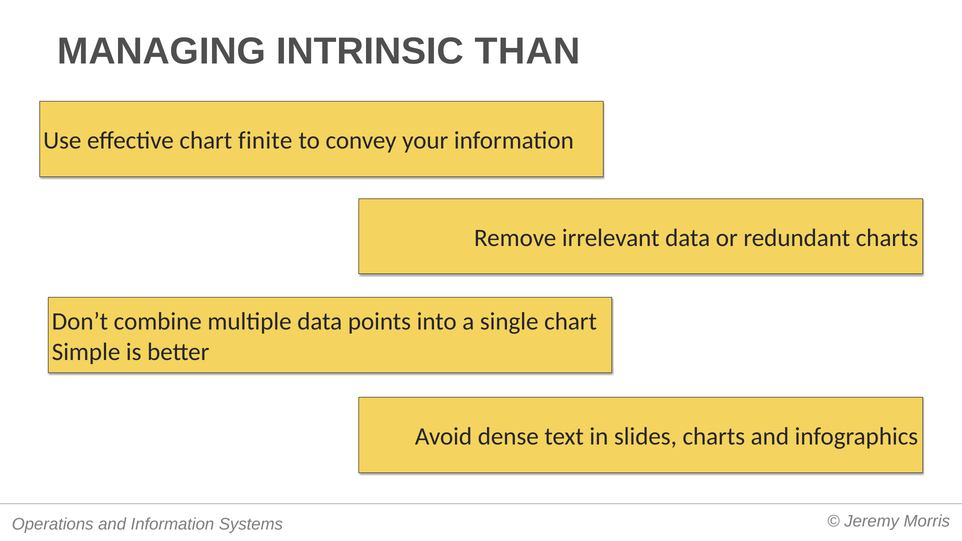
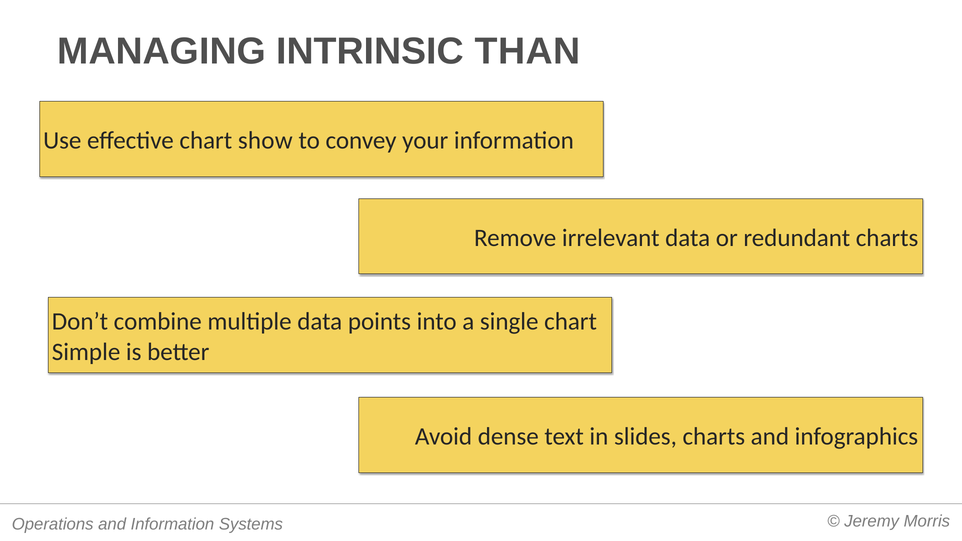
finite: finite -> show (265, 141)
